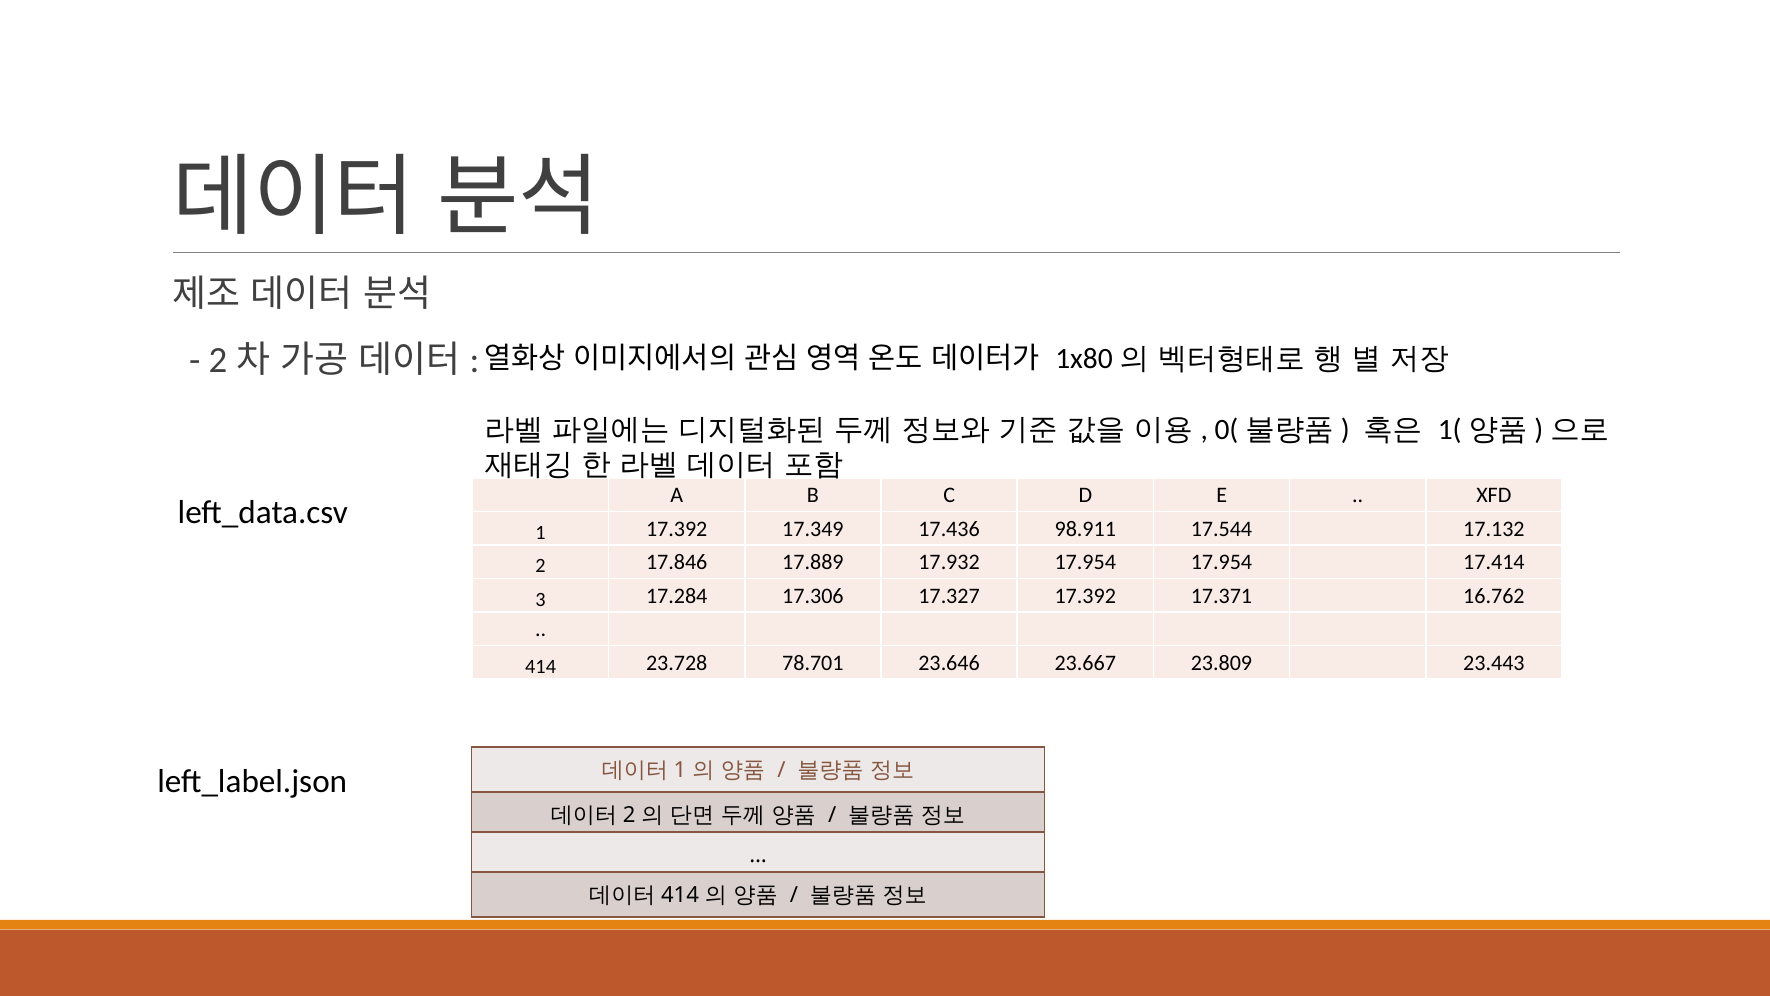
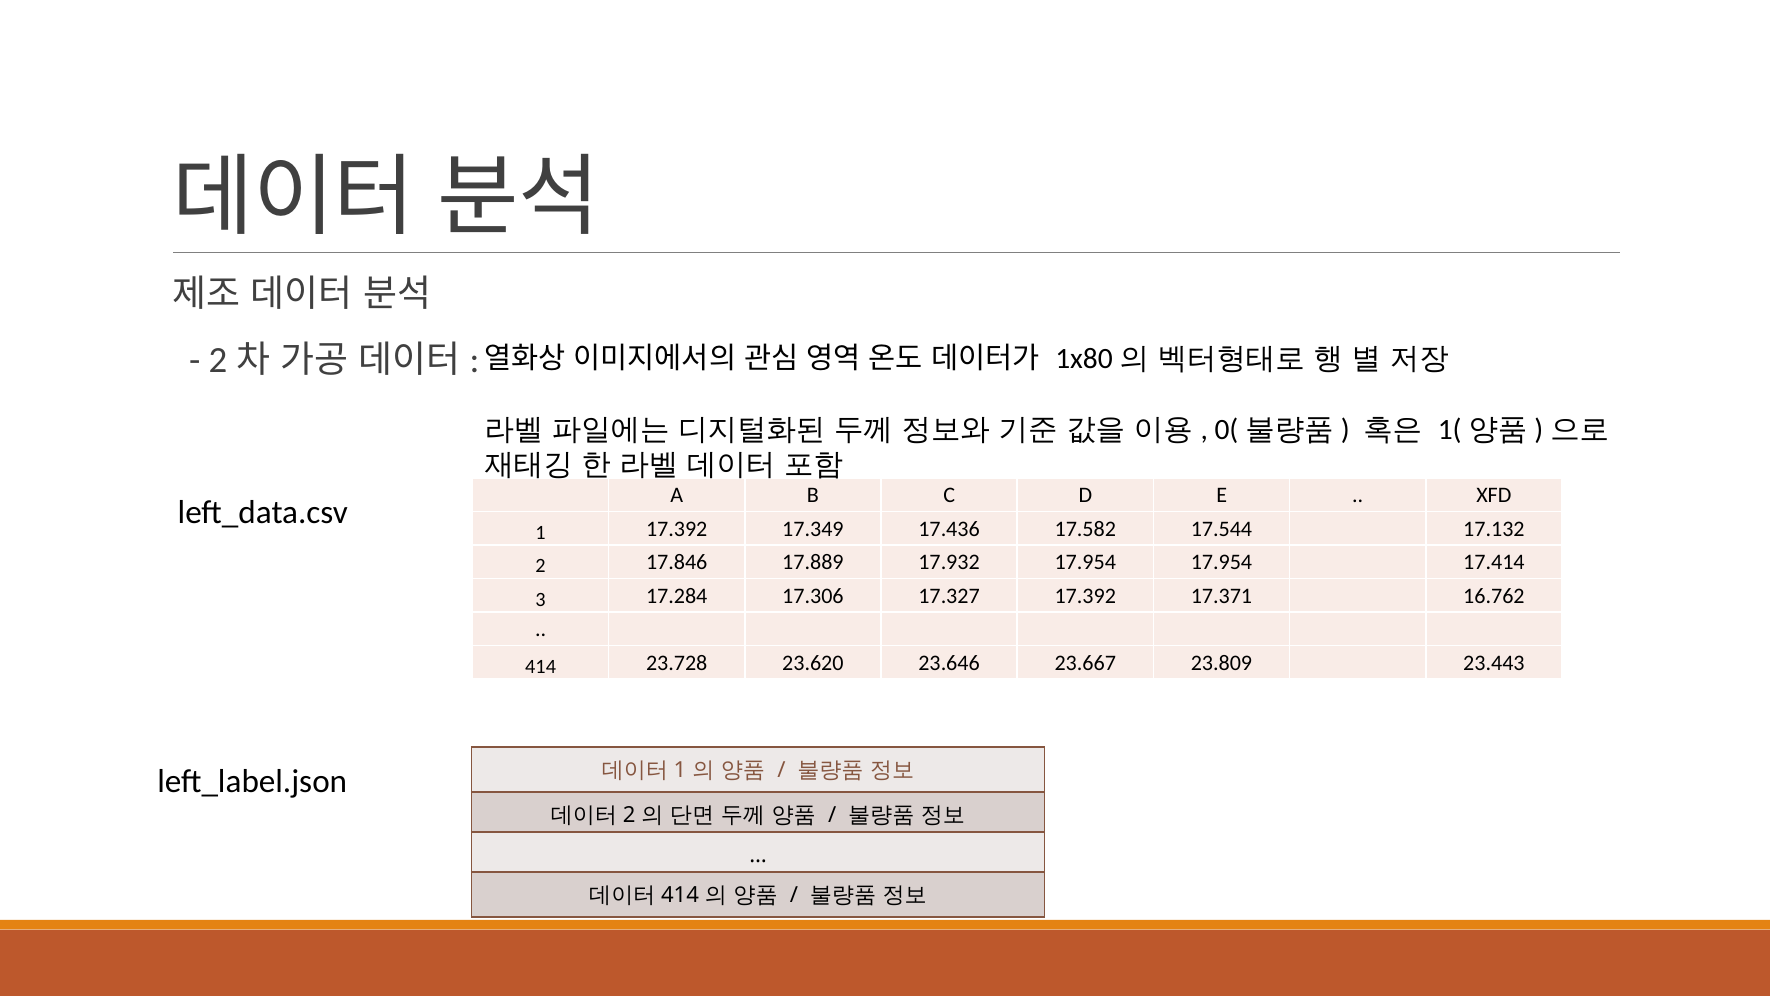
98.911: 98.911 -> 17.582 (1085, 529)
78.701: 78.701 -> 23.620 (813, 663)
